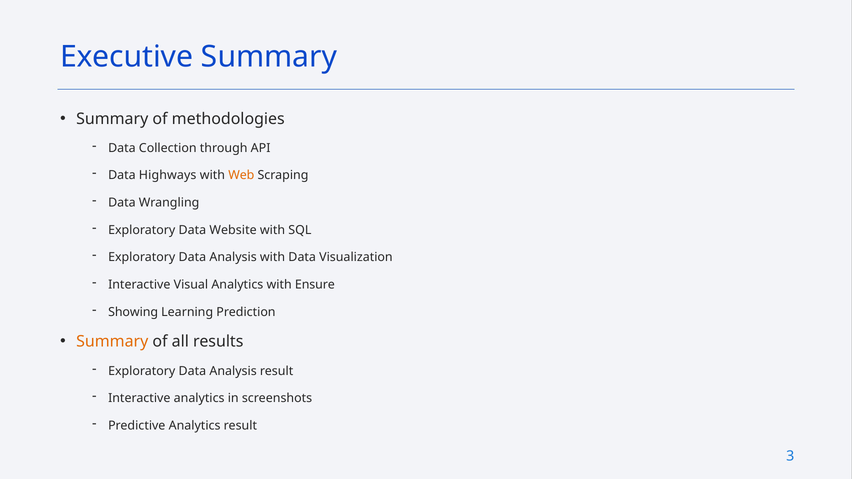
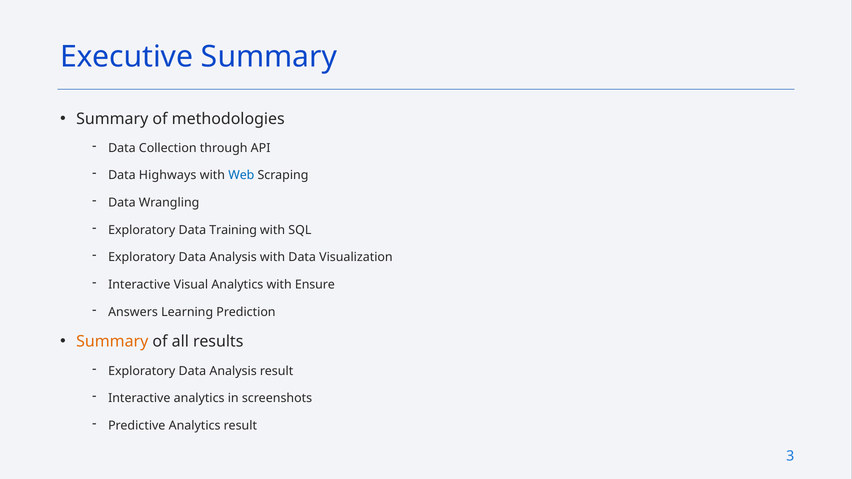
Web colour: orange -> blue (241, 175)
Website: Website -> Training (233, 230)
Showing: Showing -> Answers (133, 312)
